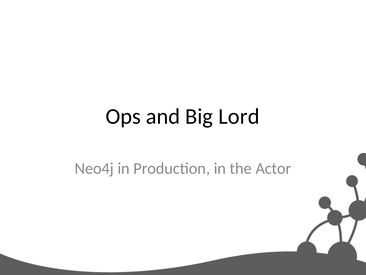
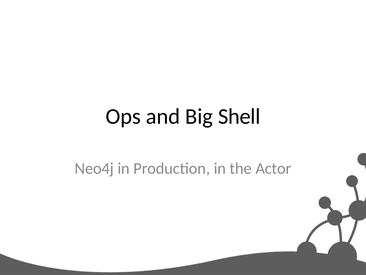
Lord: Lord -> Shell (239, 116)
